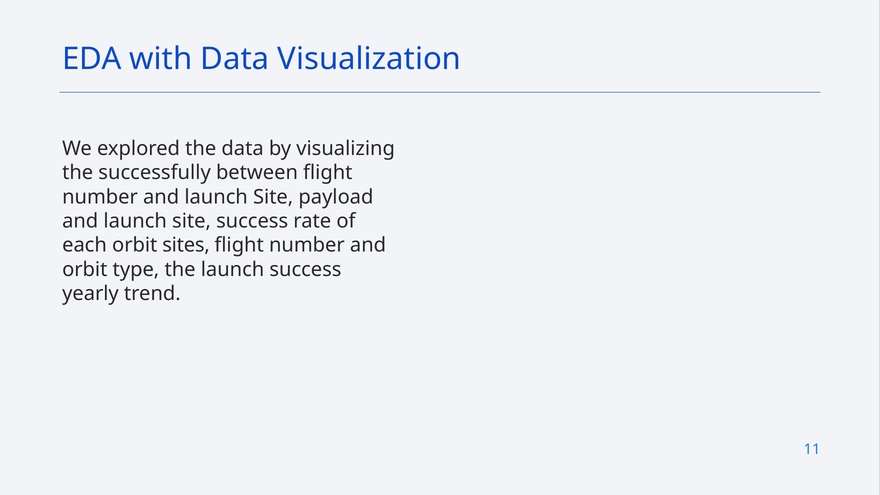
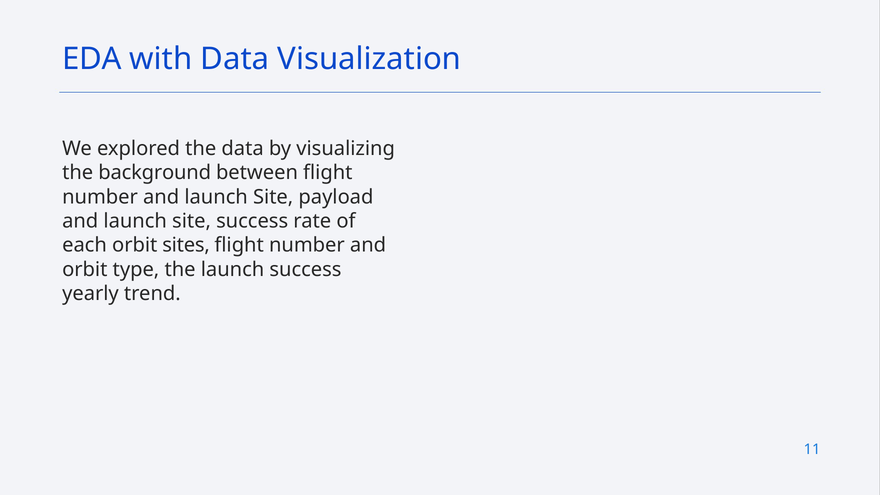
successfully: successfully -> background (155, 173)
